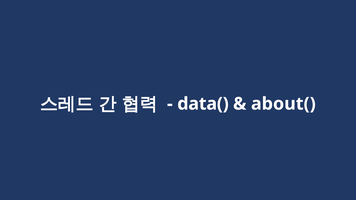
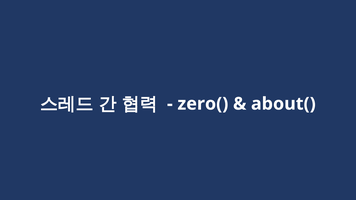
data(: data( -> zero( (203, 104)
